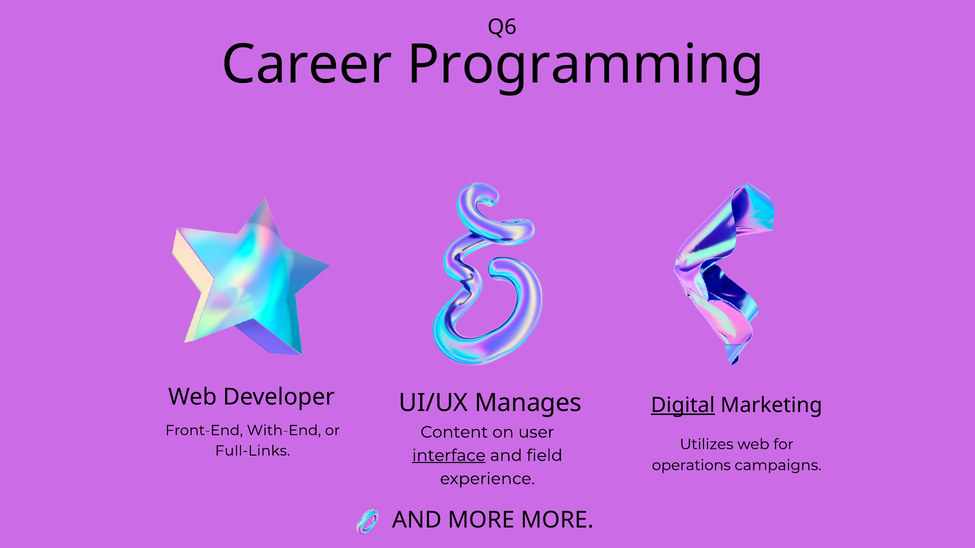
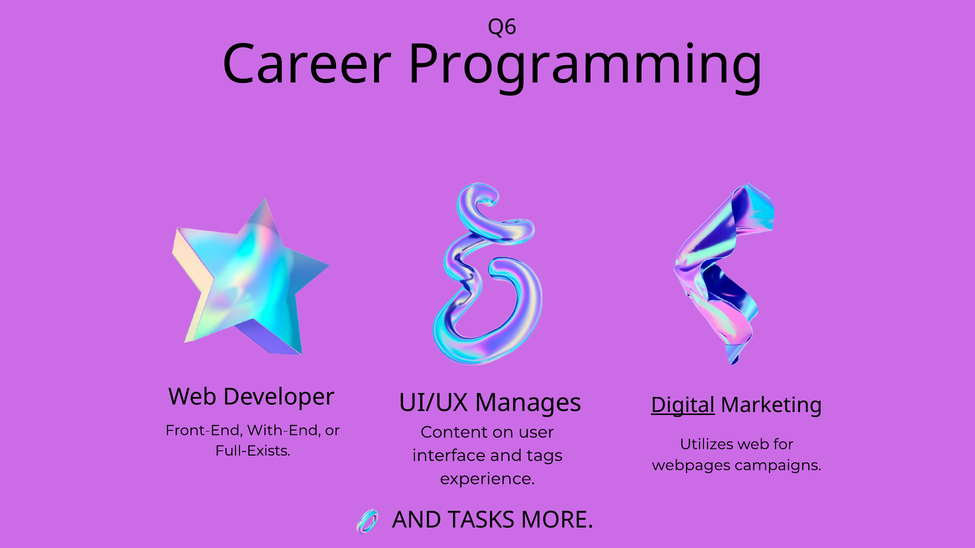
Full-Links: Full-Links -> Full-Exists (253, 451)
interface underline: present -> none (449, 456)
field: field -> tags (545, 456)
operations: operations -> webpages (691, 466)
AND MORE: MORE -> TASKS (481, 520)
